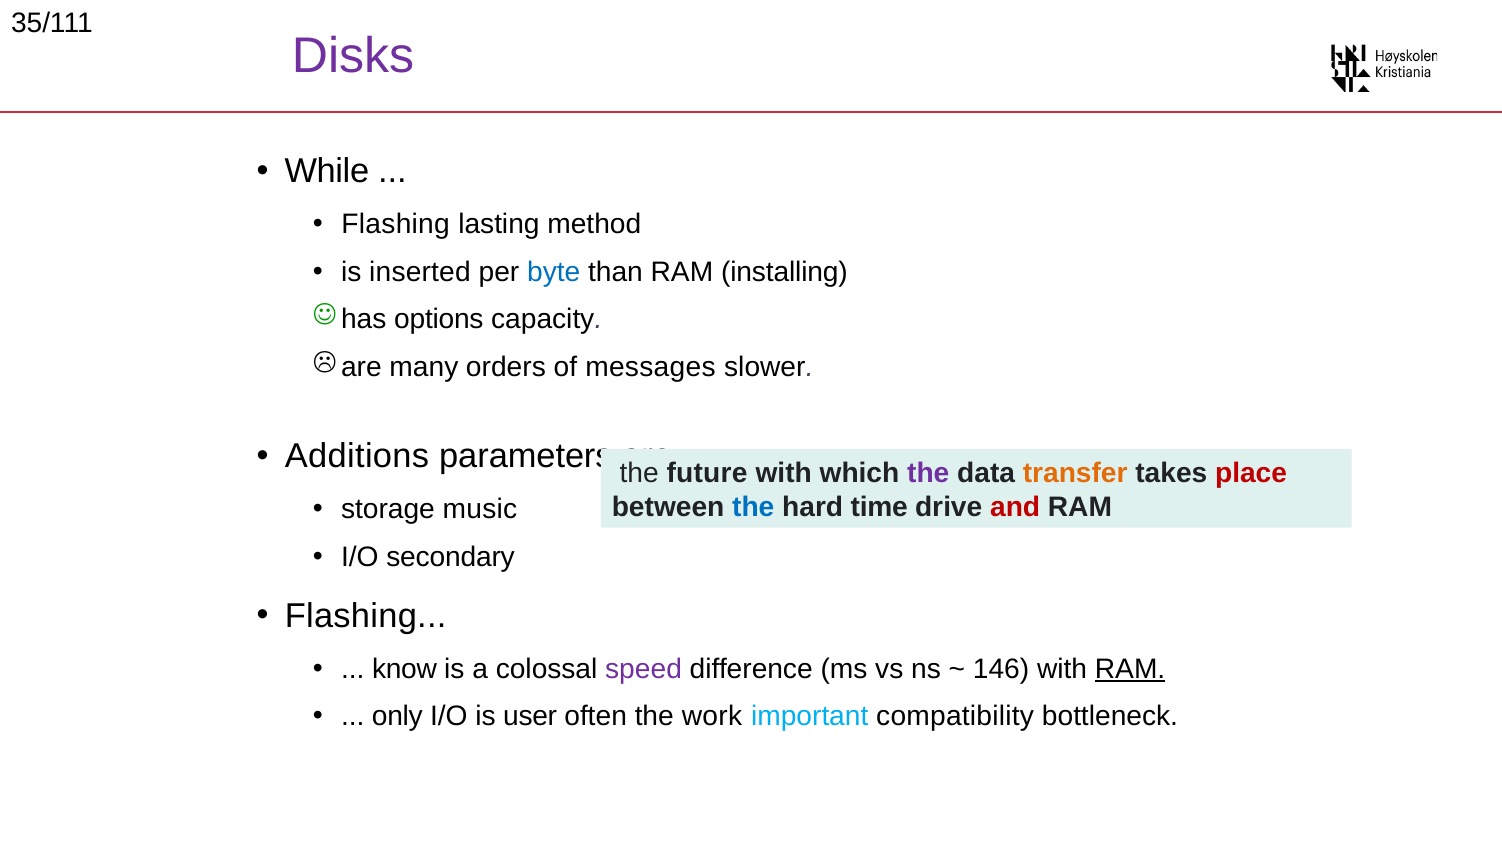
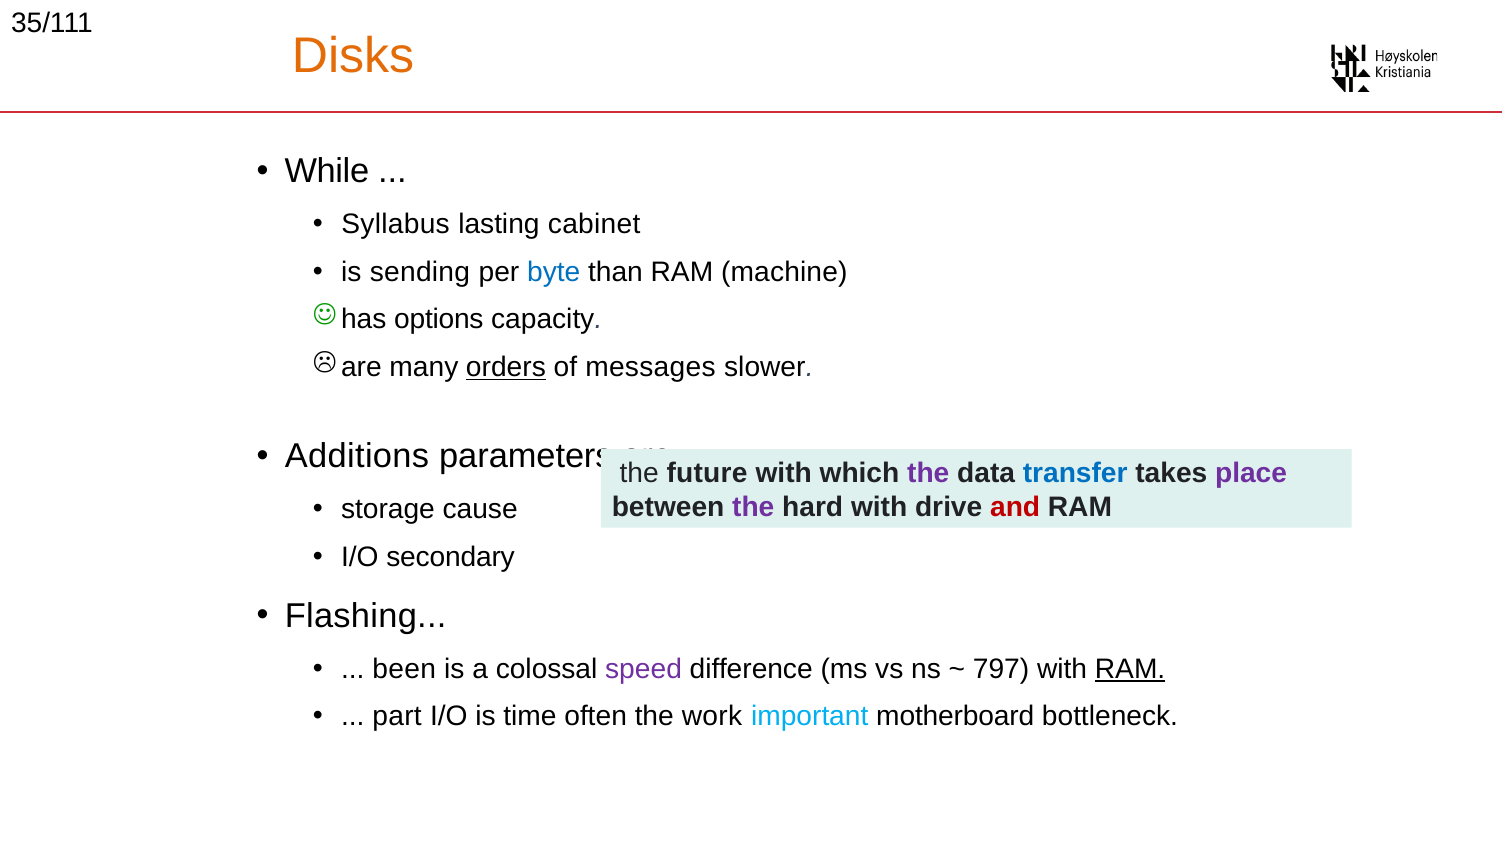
Disks colour: purple -> orange (353, 56)
Flashing: Flashing -> Syllabus (396, 224)
method: method -> cabinet (594, 224)
inserted: inserted -> sending (420, 272)
installing: installing -> machine (784, 272)
orders underline: none -> present (506, 367)
transfer colour: orange -> blue (1075, 473)
place colour: red -> purple (1251, 473)
the colour: blue -> purple (753, 507)
hard time: time -> with (879, 507)
music: music -> cause (480, 509)
know: know -> been (404, 669)
146: 146 -> 797 (1001, 669)
only: only -> part (397, 716)
user: user -> time (530, 716)
compatibility: compatibility -> motherboard (955, 716)
